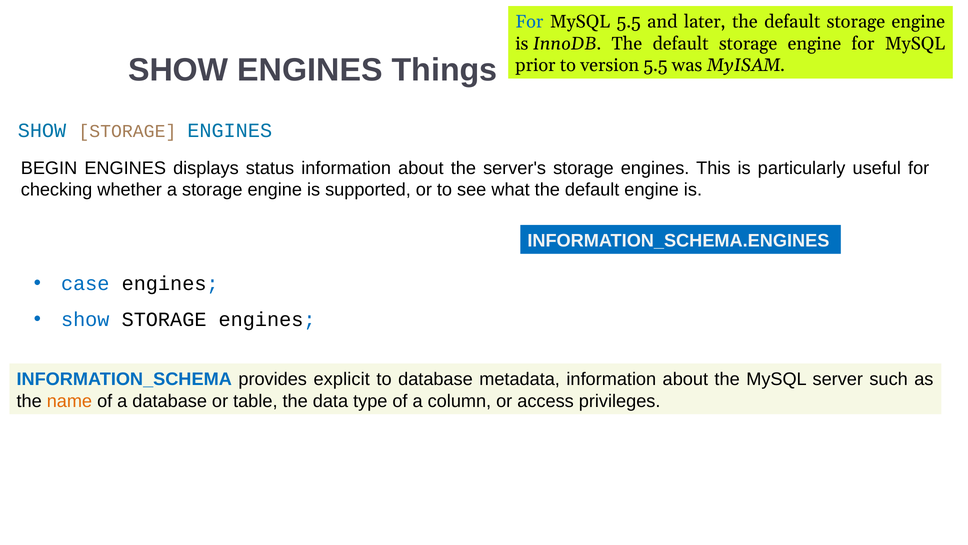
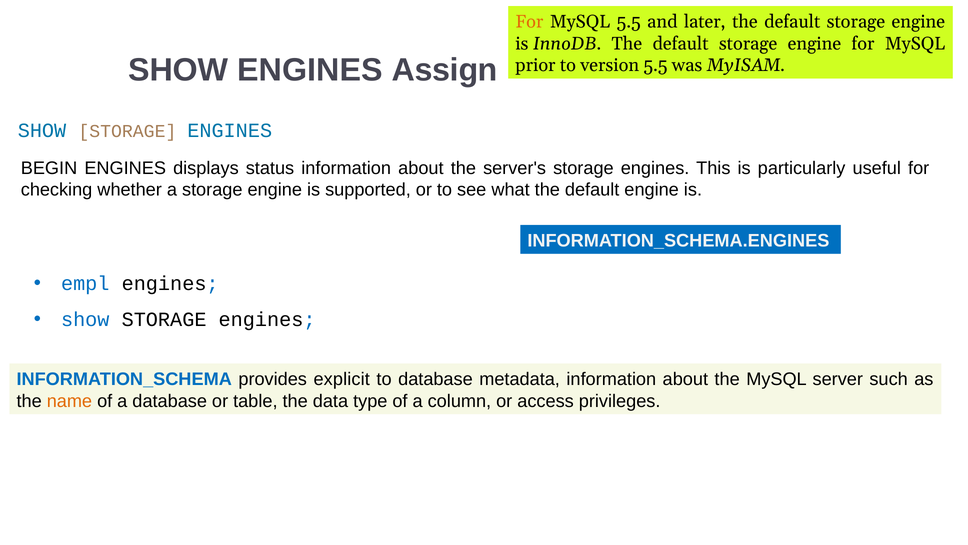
For colour: blue -> orange (529, 22)
Things: Things -> Assign (445, 70)
case: case -> empl (85, 283)
